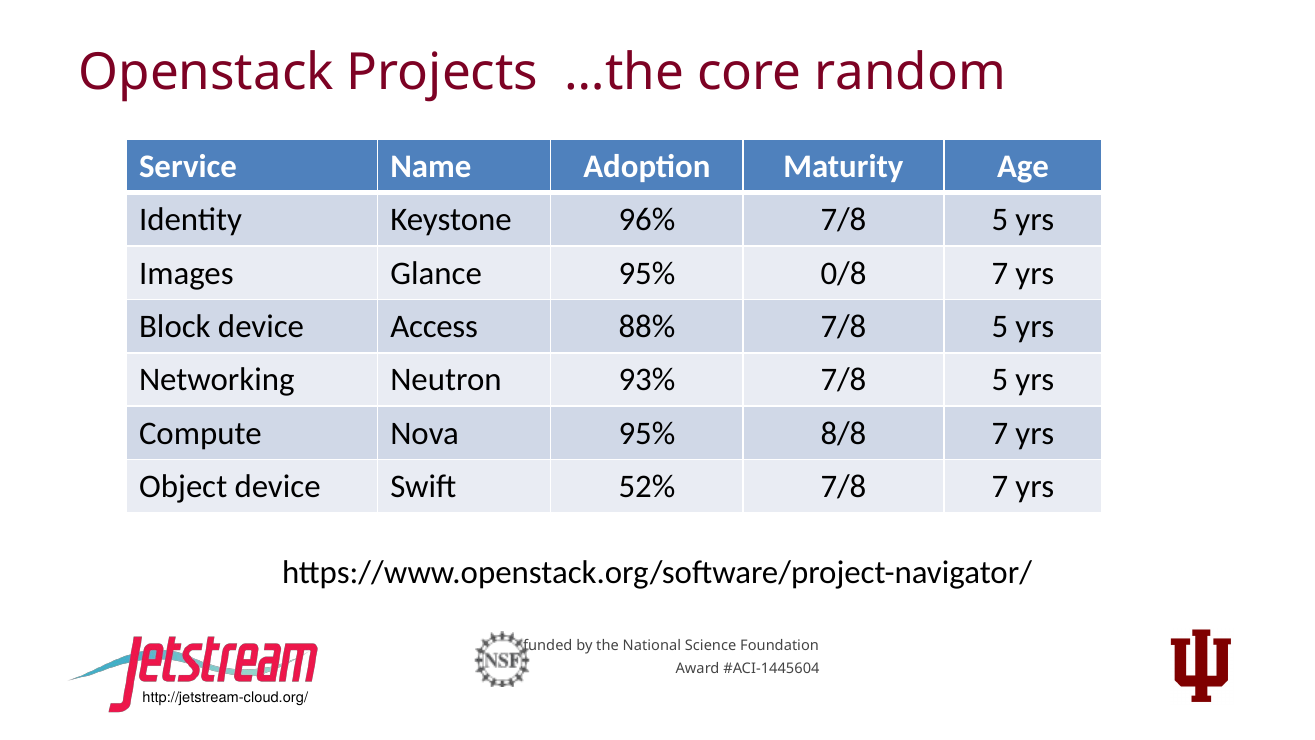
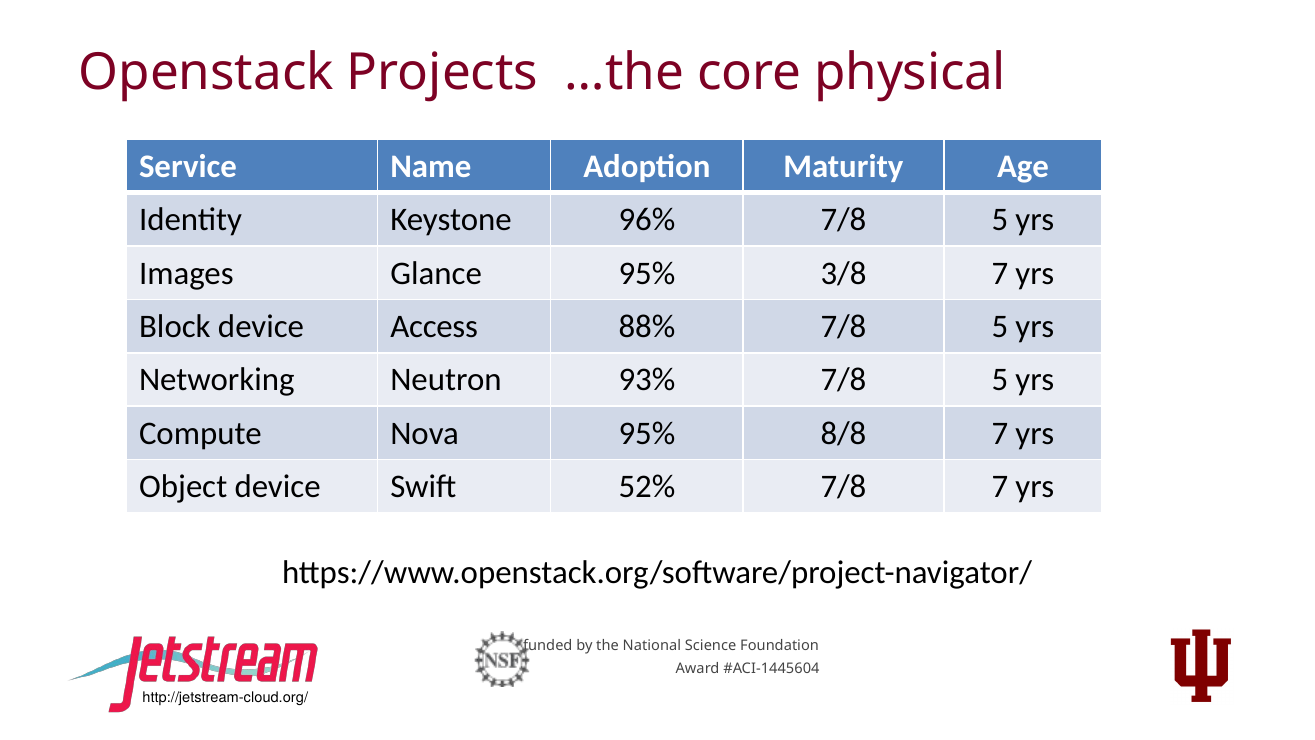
random: random -> physical (910, 73)
0/8: 0/8 -> 3/8 (843, 273)
